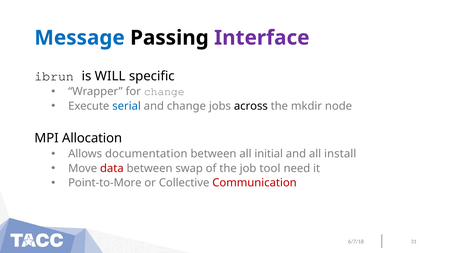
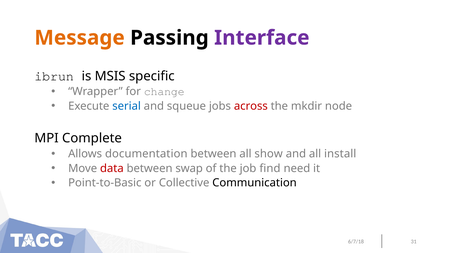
Message colour: blue -> orange (80, 38)
WILL: WILL -> MSIS (110, 76)
and change: change -> squeue (186, 106)
across colour: black -> red (251, 106)
Allocation: Allocation -> Complete (92, 139)
initial: initial -> show (269, 154)
tool: tool -> find (270, 169)
Point-to-More: Point-to-More -> Point-to-Basic (105, 183)
Communication colour: red -> black (255, 183)
